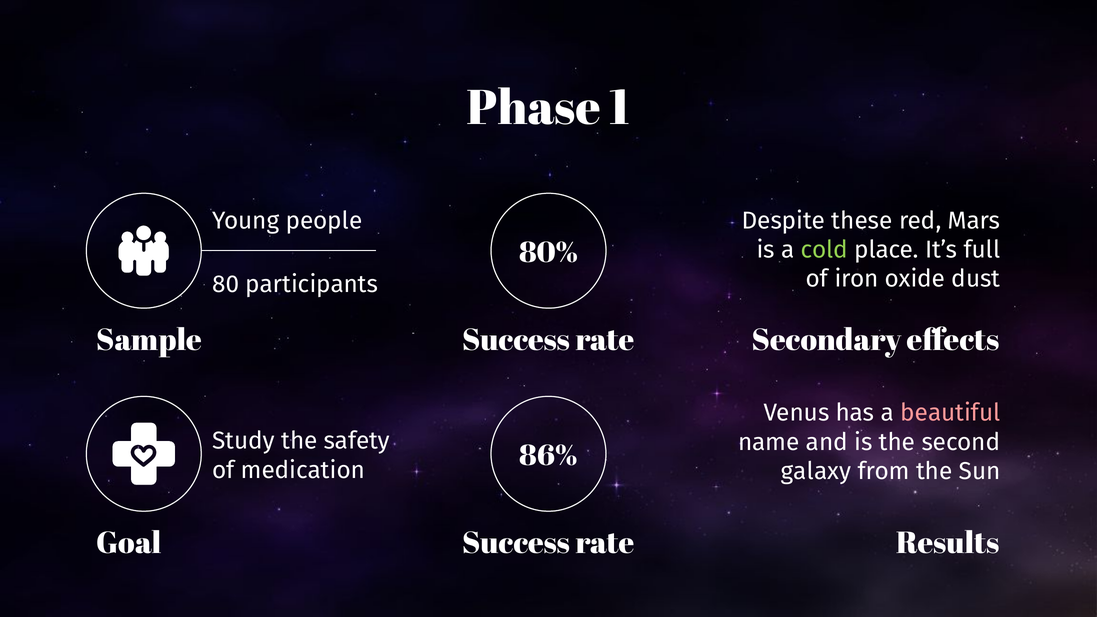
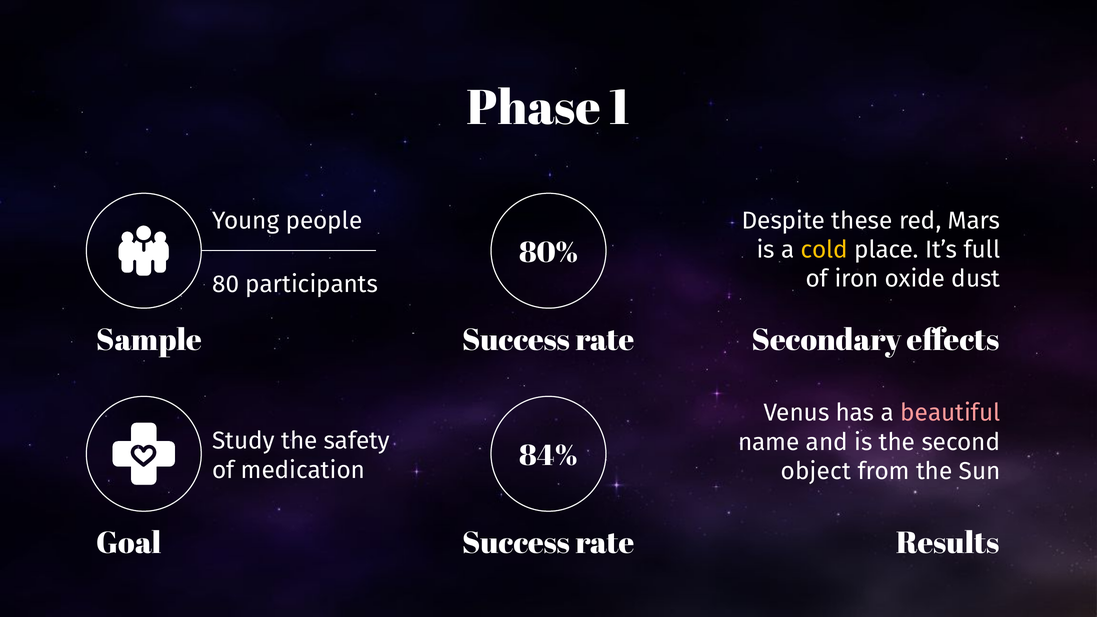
cold colour: light green -> yellow (824, 250)
86%: 86% -> 84% (548, 456)
galaxy: galaxy -> object (816, 471)
